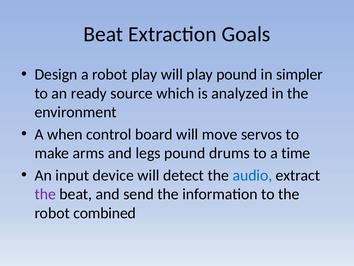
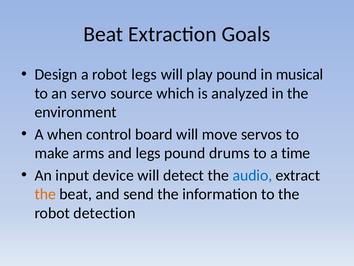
robot play: play -> legs (144, 74)
simpler: simpler -> musical (300, 74)
ready: ready -> servo (89, 93)
the colour: purple -> orange (45, 194)
combined: combined -> detection (105, 213)
